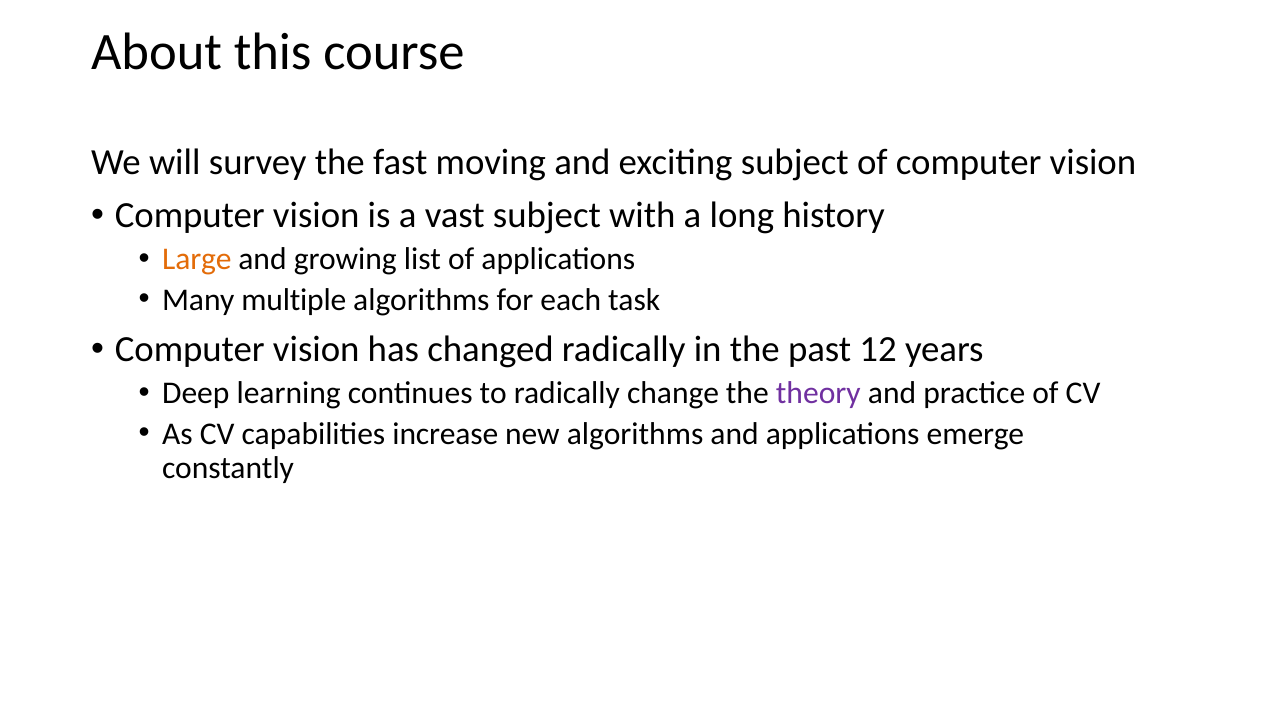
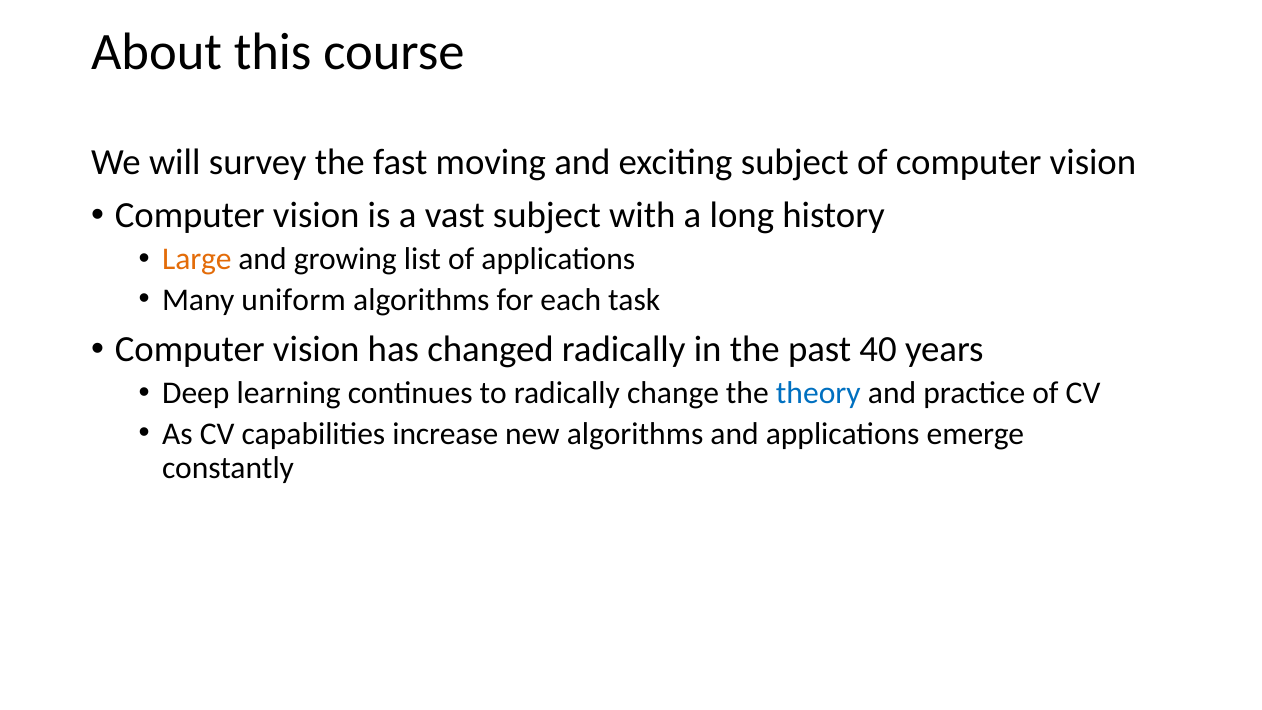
multiple: multiple -> uniform (294, 300)
12: 12 -> 40 (878, 350)
theory colour: purple -> blue (818, 393)
